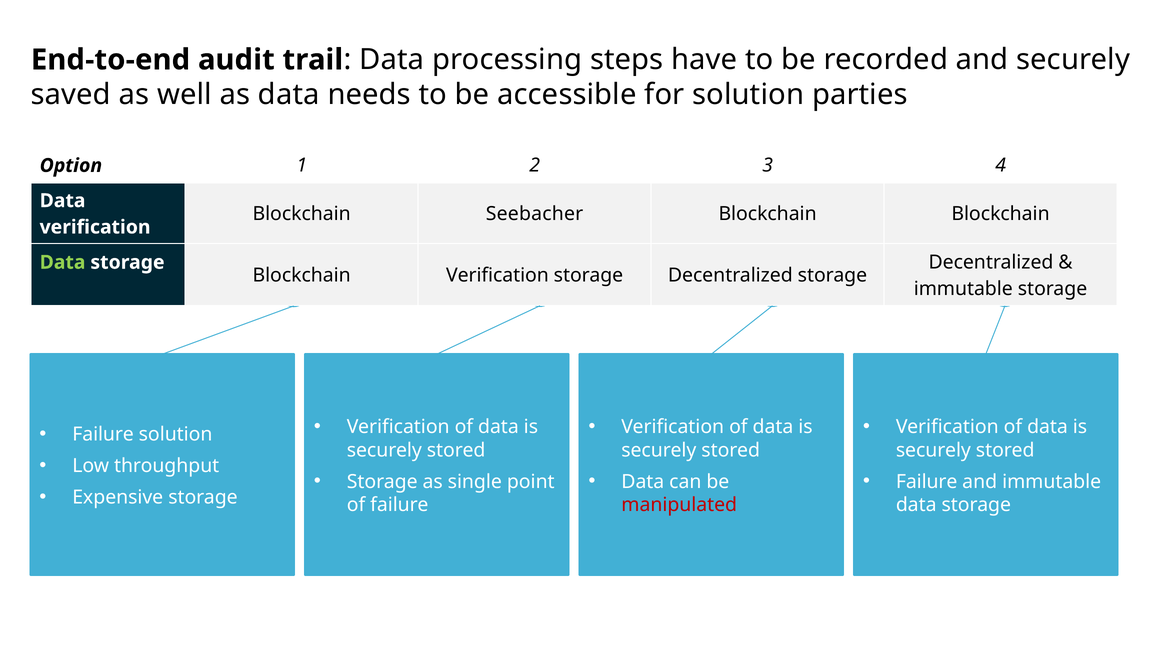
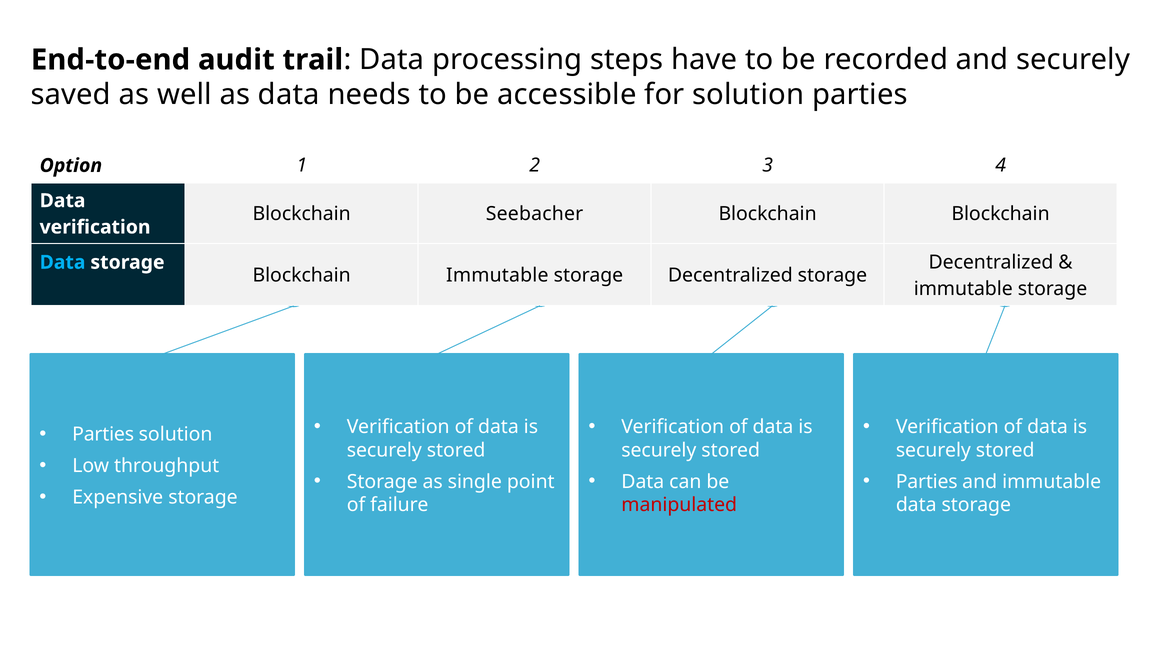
Data colour: light green -> light blue (63, 262)
Blockchain Verification: Verification -> Immutable (497, 276)
Failure: Failure -> Parties (103, 435)
Failure: Failure -> Parties (927, 482)
